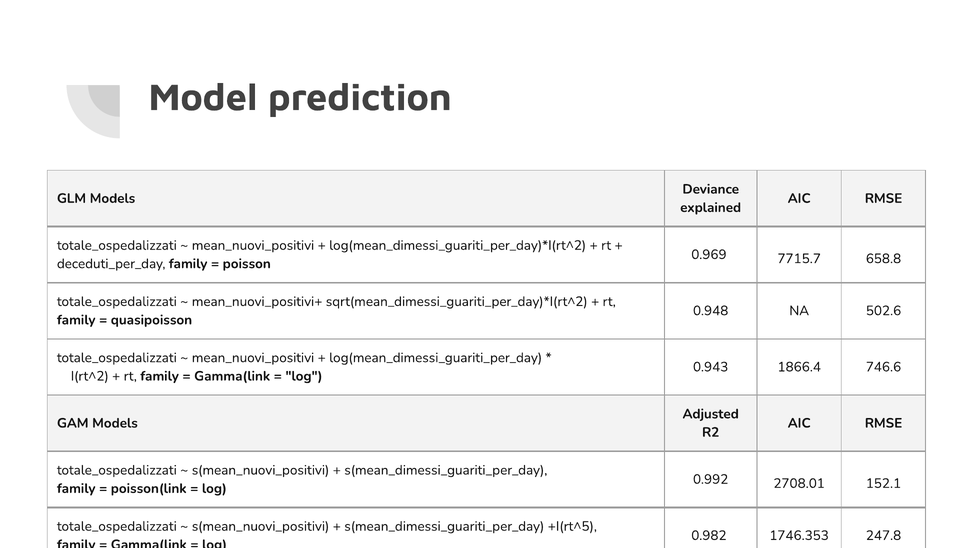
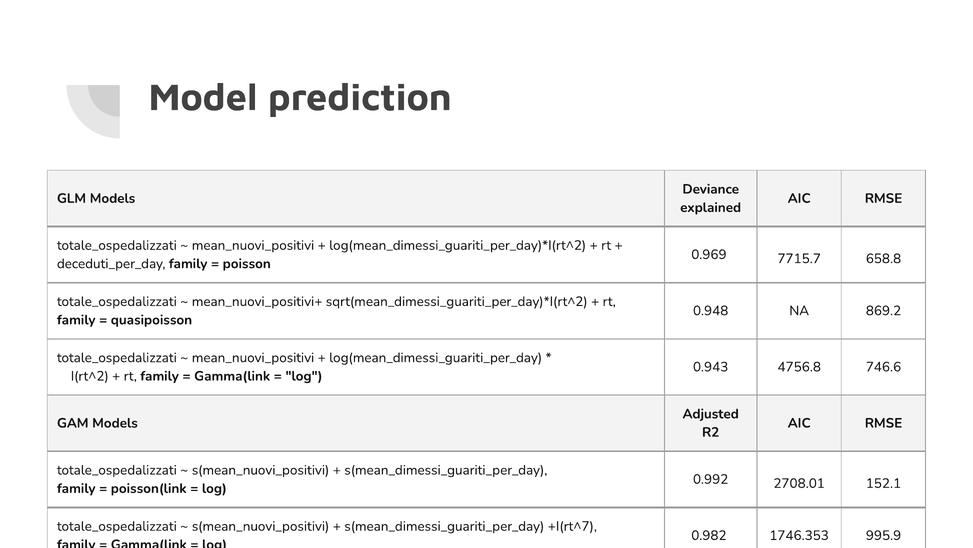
502.6: 502.6 -> 869.2 (884, 310)
1866.4: 1866.4 -> 4756.8 (799, 366)
+I(rt^5: +I(rt^5 -> +I(rt^7 (572, 526)
247.8: 247.8 -> 995.9 (884, 535)
